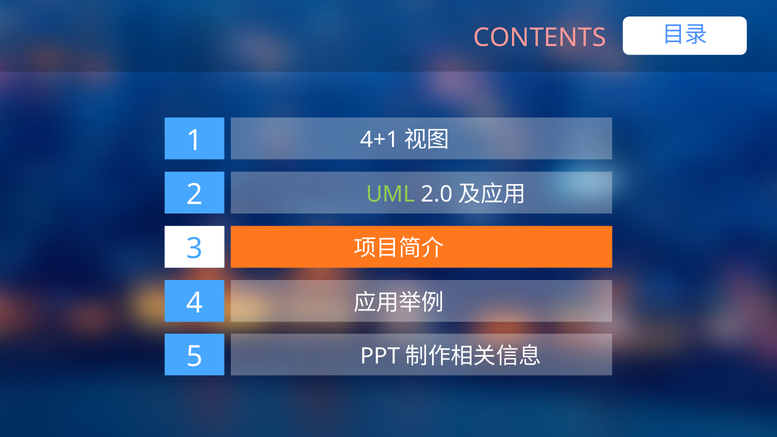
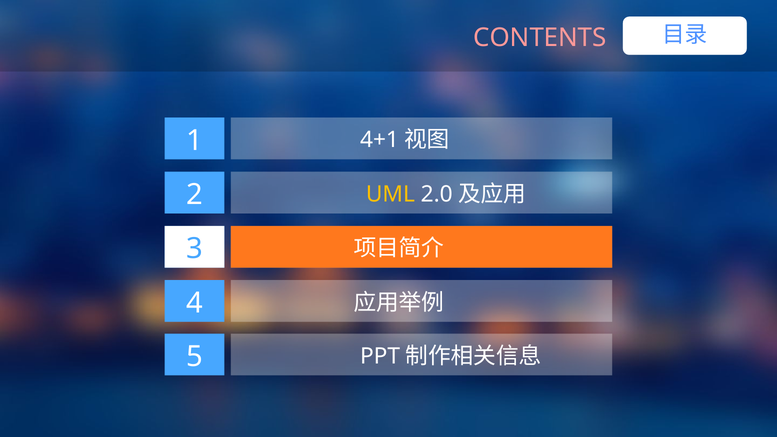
UML colour: light green -> yellow (390, 194)
